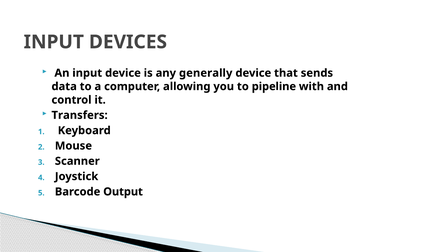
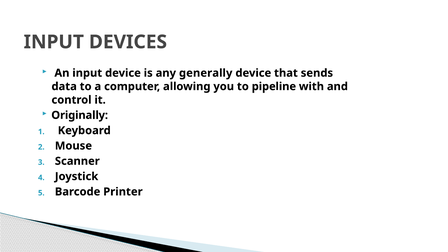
Transfers: Transfers -> Originally (80, 115)
Output: Output -> Printer (123, 192)
